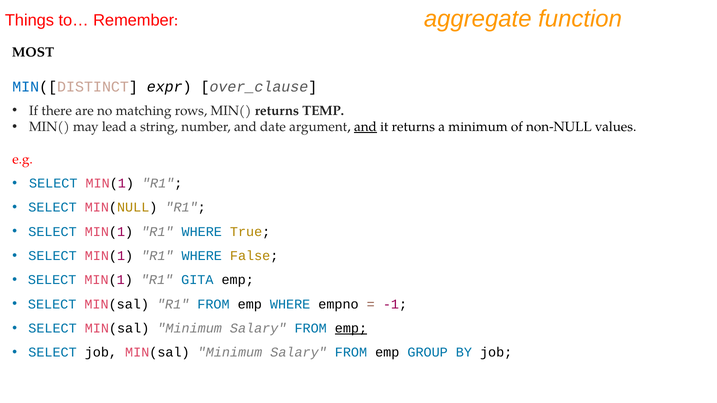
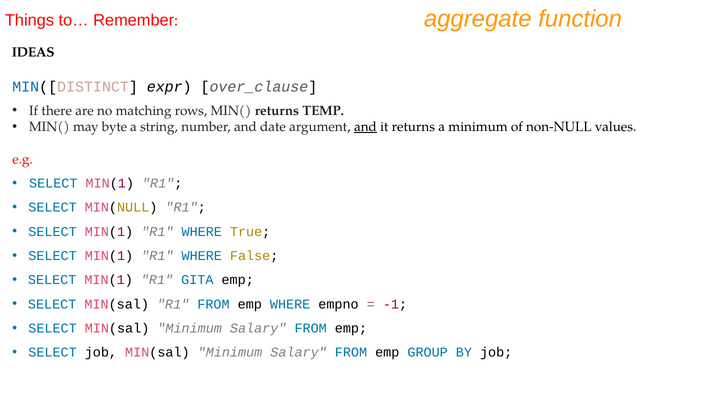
MOST: MOST -> IDEAS (33, 52)
lead: lead -> byte (114, 127)
emp underline: present -> none (351, 329)
